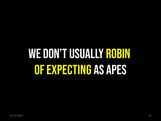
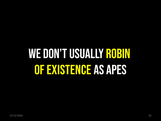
EXPECTING: EXPECTING -> EXISTENCE (69, 70)
